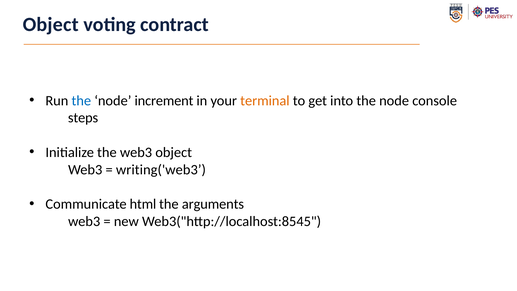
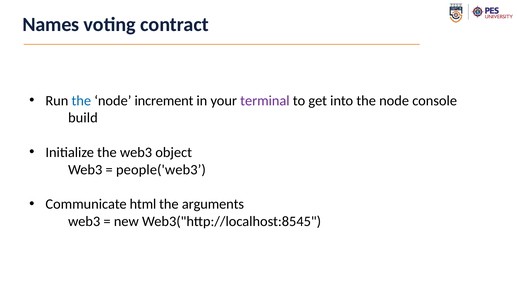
Object: Object -> Names (51, 24)
terminal colour: orange -> purple (265, 101)
steps: steps -> build (83, 118)
writing('web3: writing('web3 -> people('web3 (161, 170)
